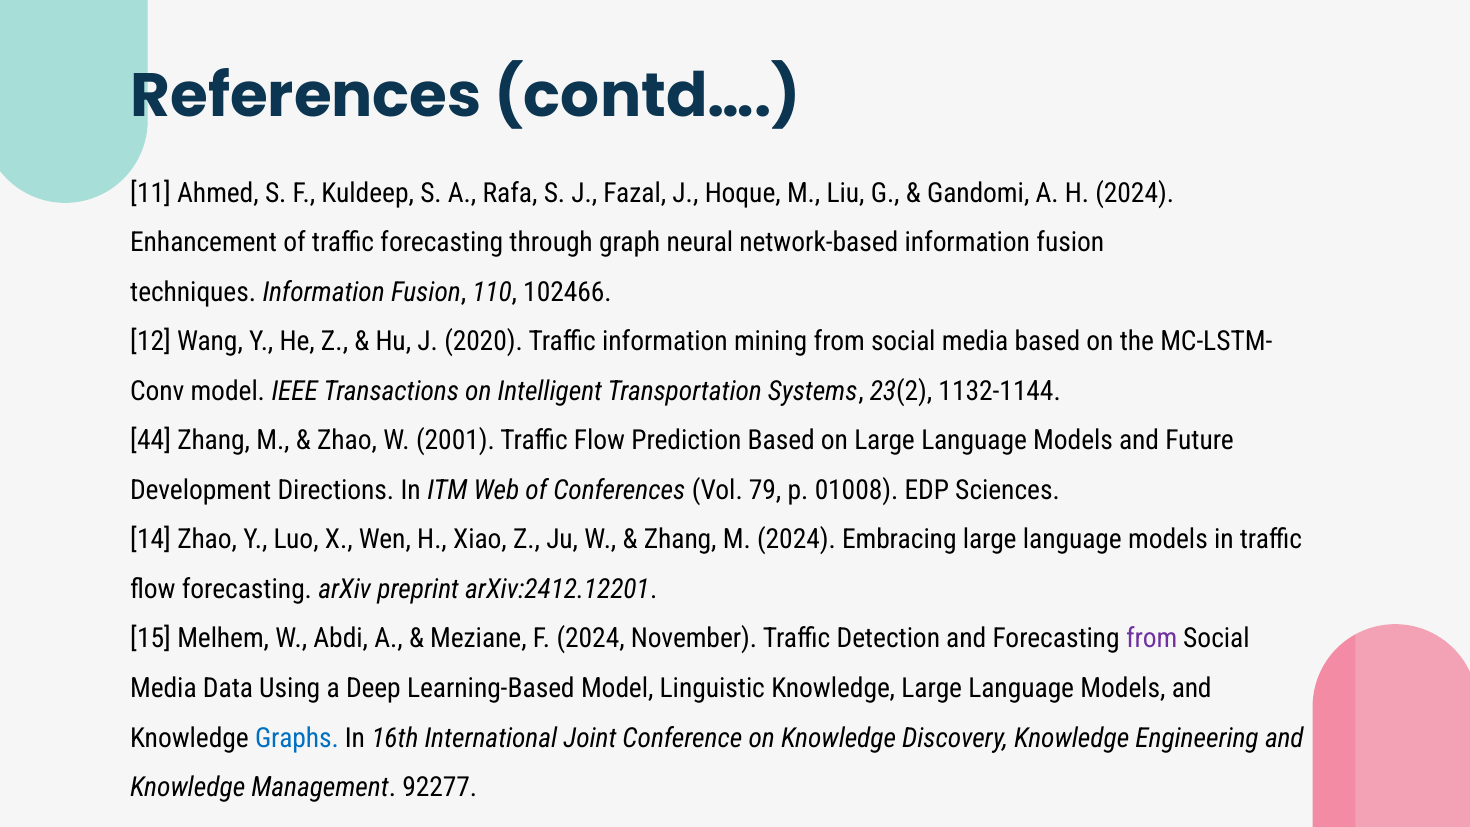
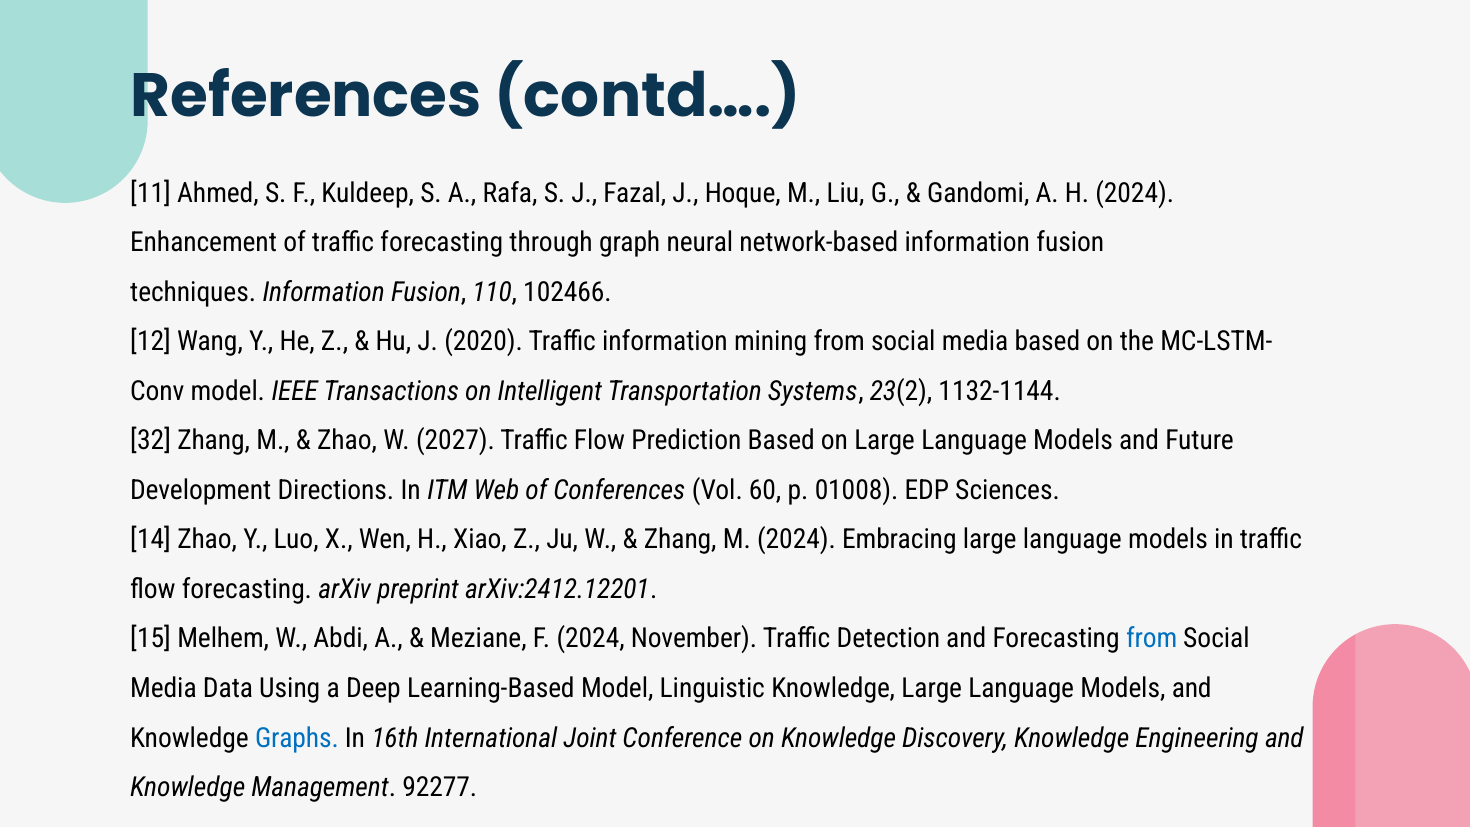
44: 44 -> 32 (151, 441)
2001: 2001 -> 2027 (455, 441)
79: 79 -> 60 (765, 490)
from colour: purple -> blue (1152, 639)
